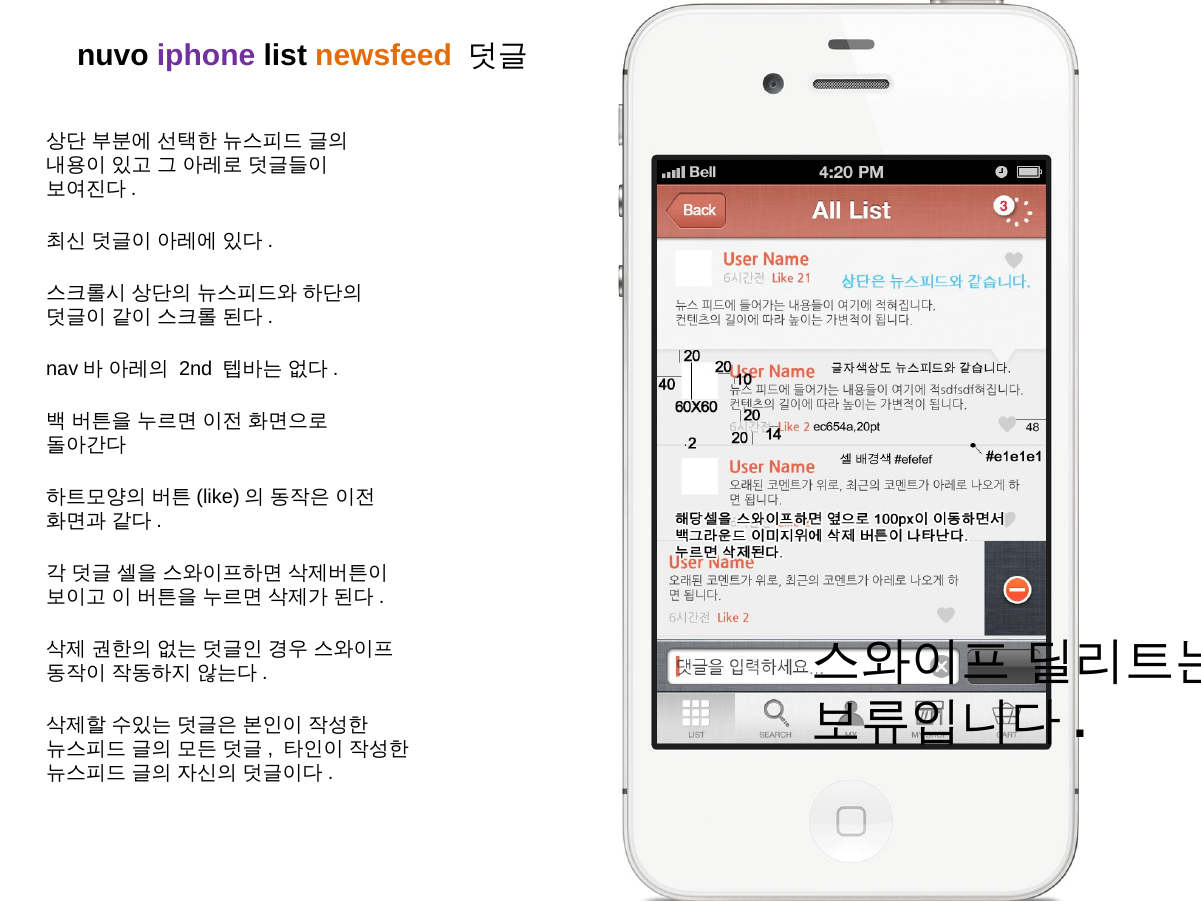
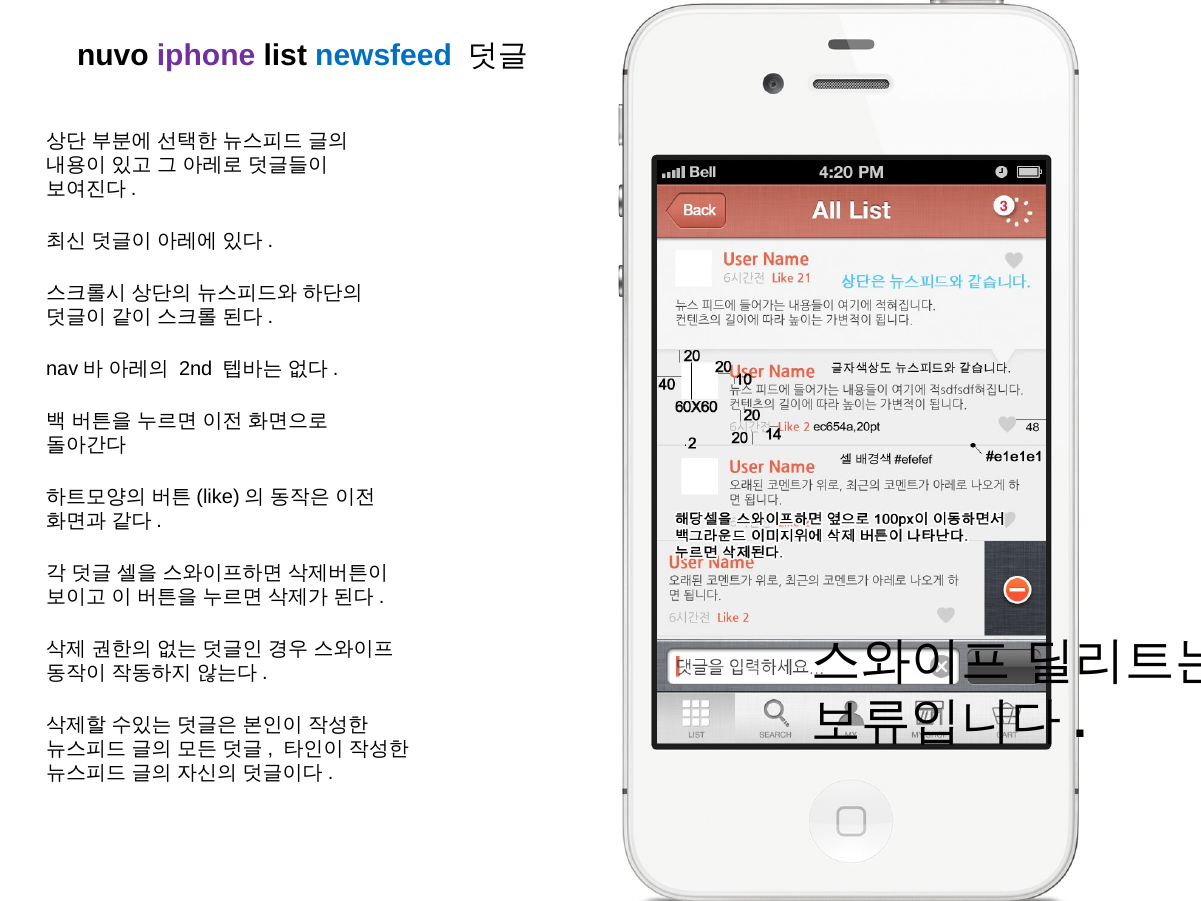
newsfeed colour: orange -> blue (384, 55)
